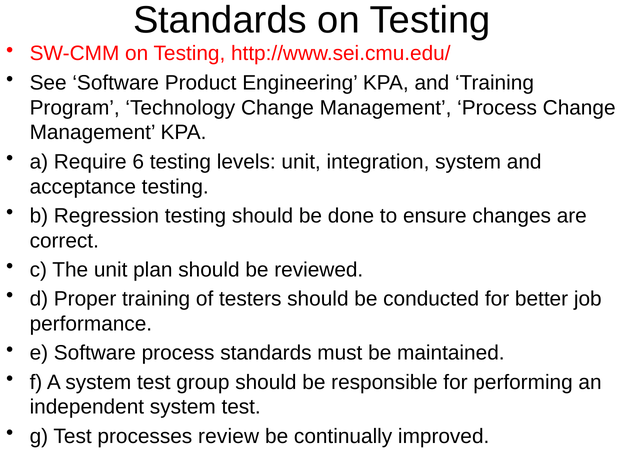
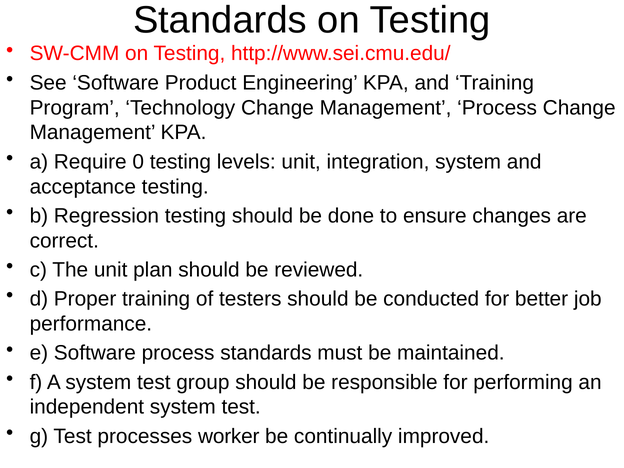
6: 6 -> 0 (138, 162)
review: review -> worker (229, 436)
